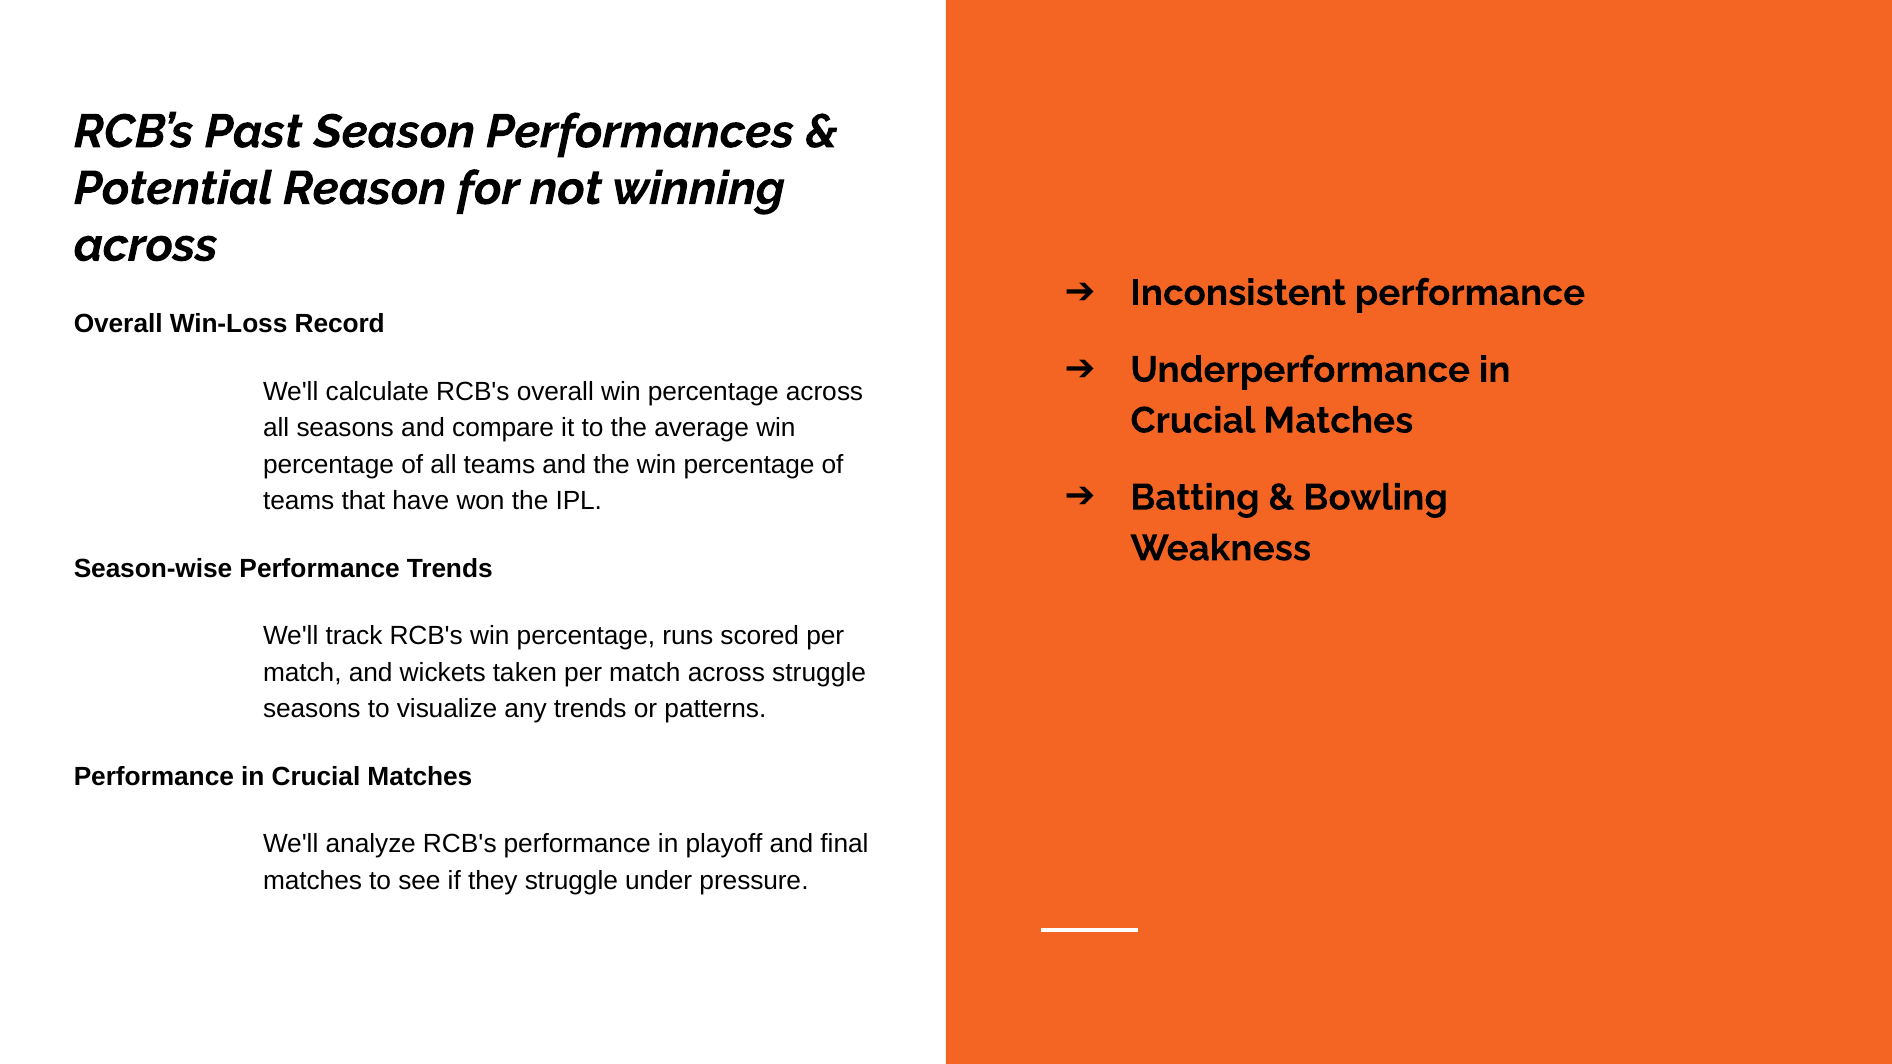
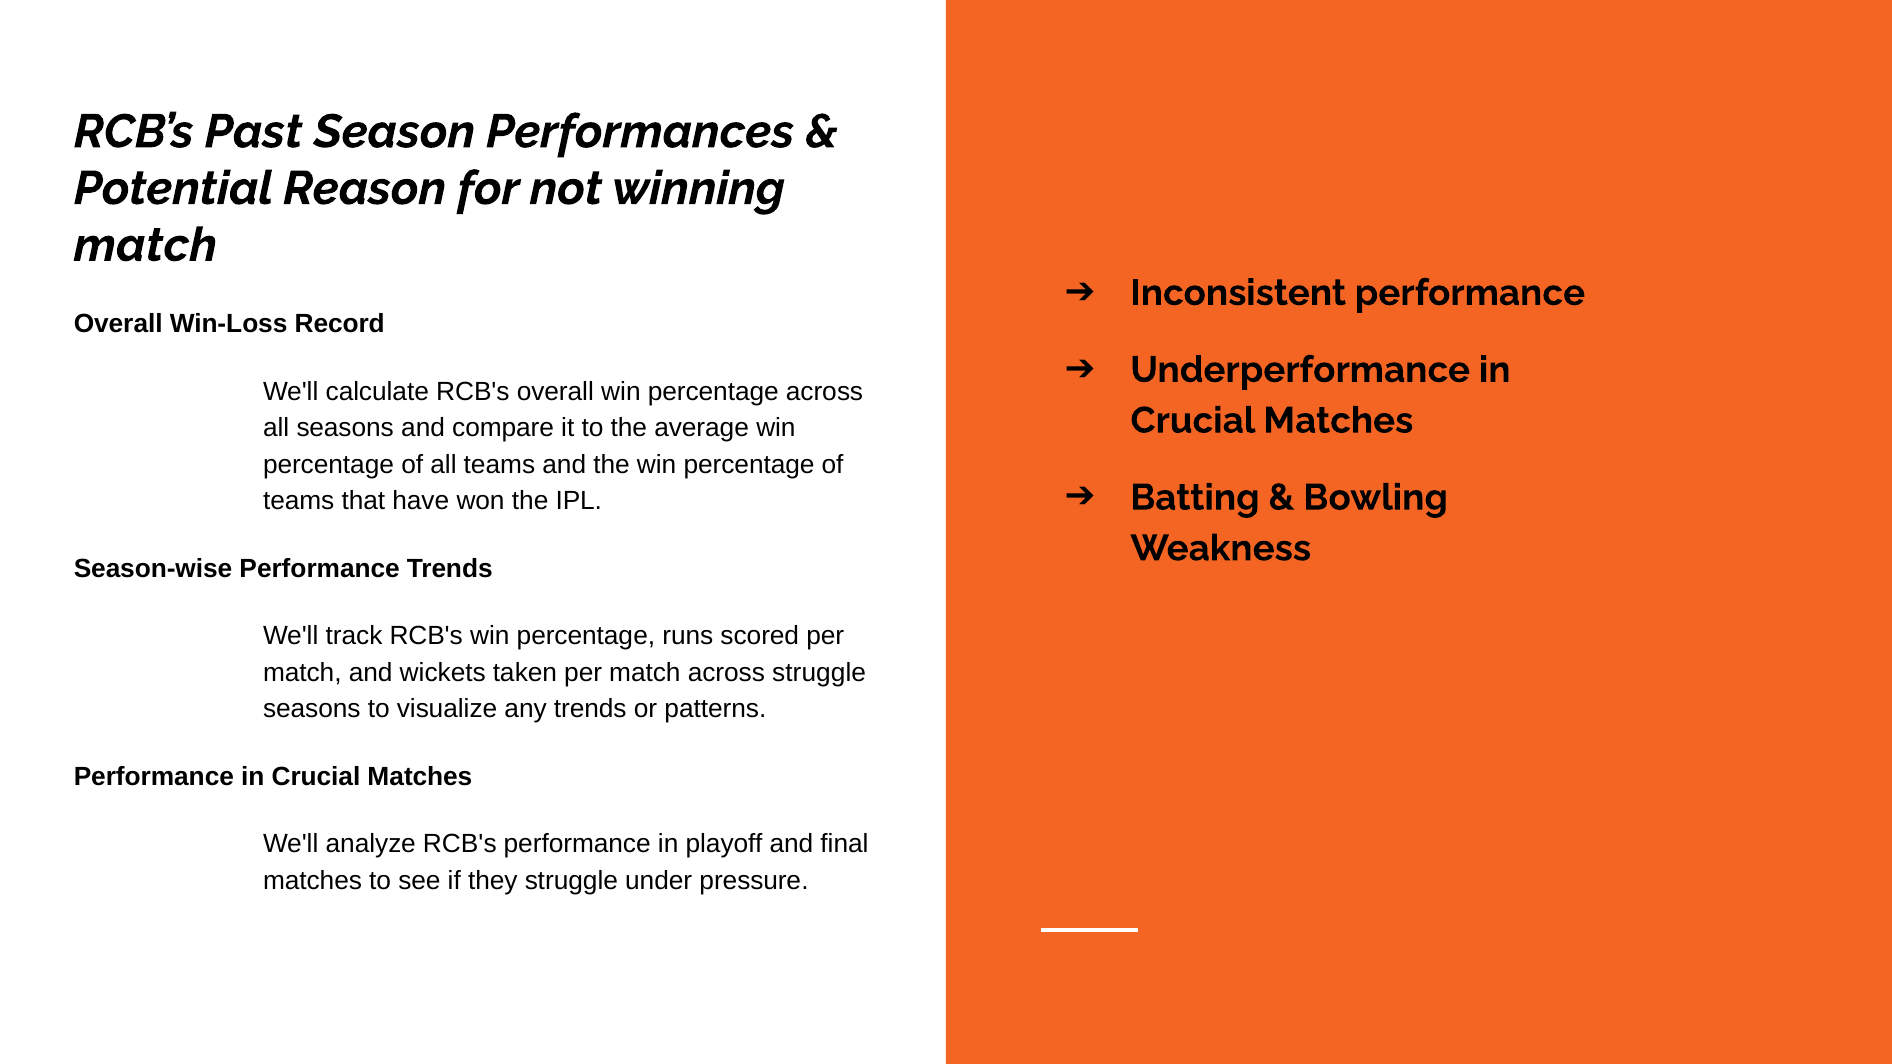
across: across -> match (146, 245)
